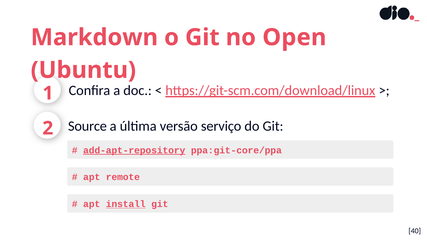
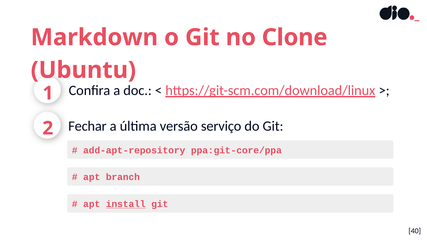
Open: Open -> Clone (295, 37)
Source: Source -> Fechar (87, 126)
add-apt-repository underline: present -> none (134, 150)
remote: remote -> branch (123, 177)
